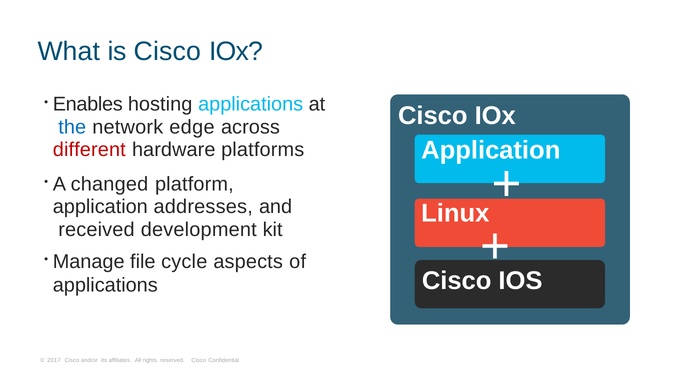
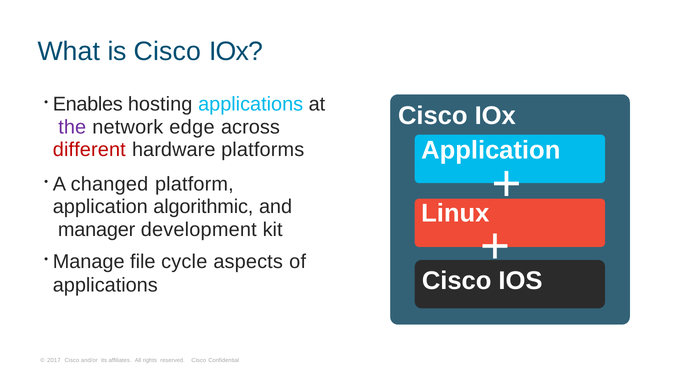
the colour: blue -> purple (72, 127)
addresses: addresses -> algorithmic (203, 207)
received: received -> manager (97, 230)
